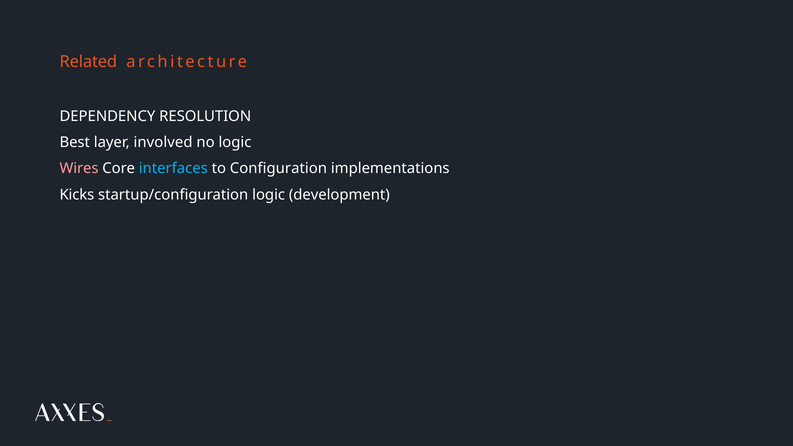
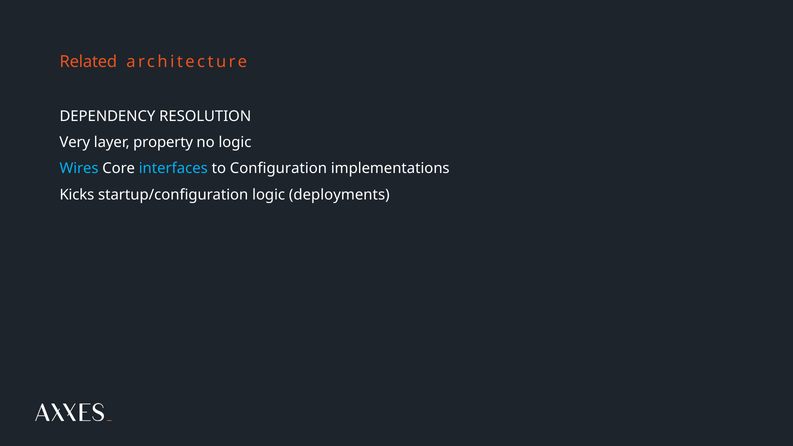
Best: Best -> Very (75, 142)
involved: involved -> property (163, 142)
Wires colour: pink -> light blue (79, 169)
development: development -> deployments (339, 195)
